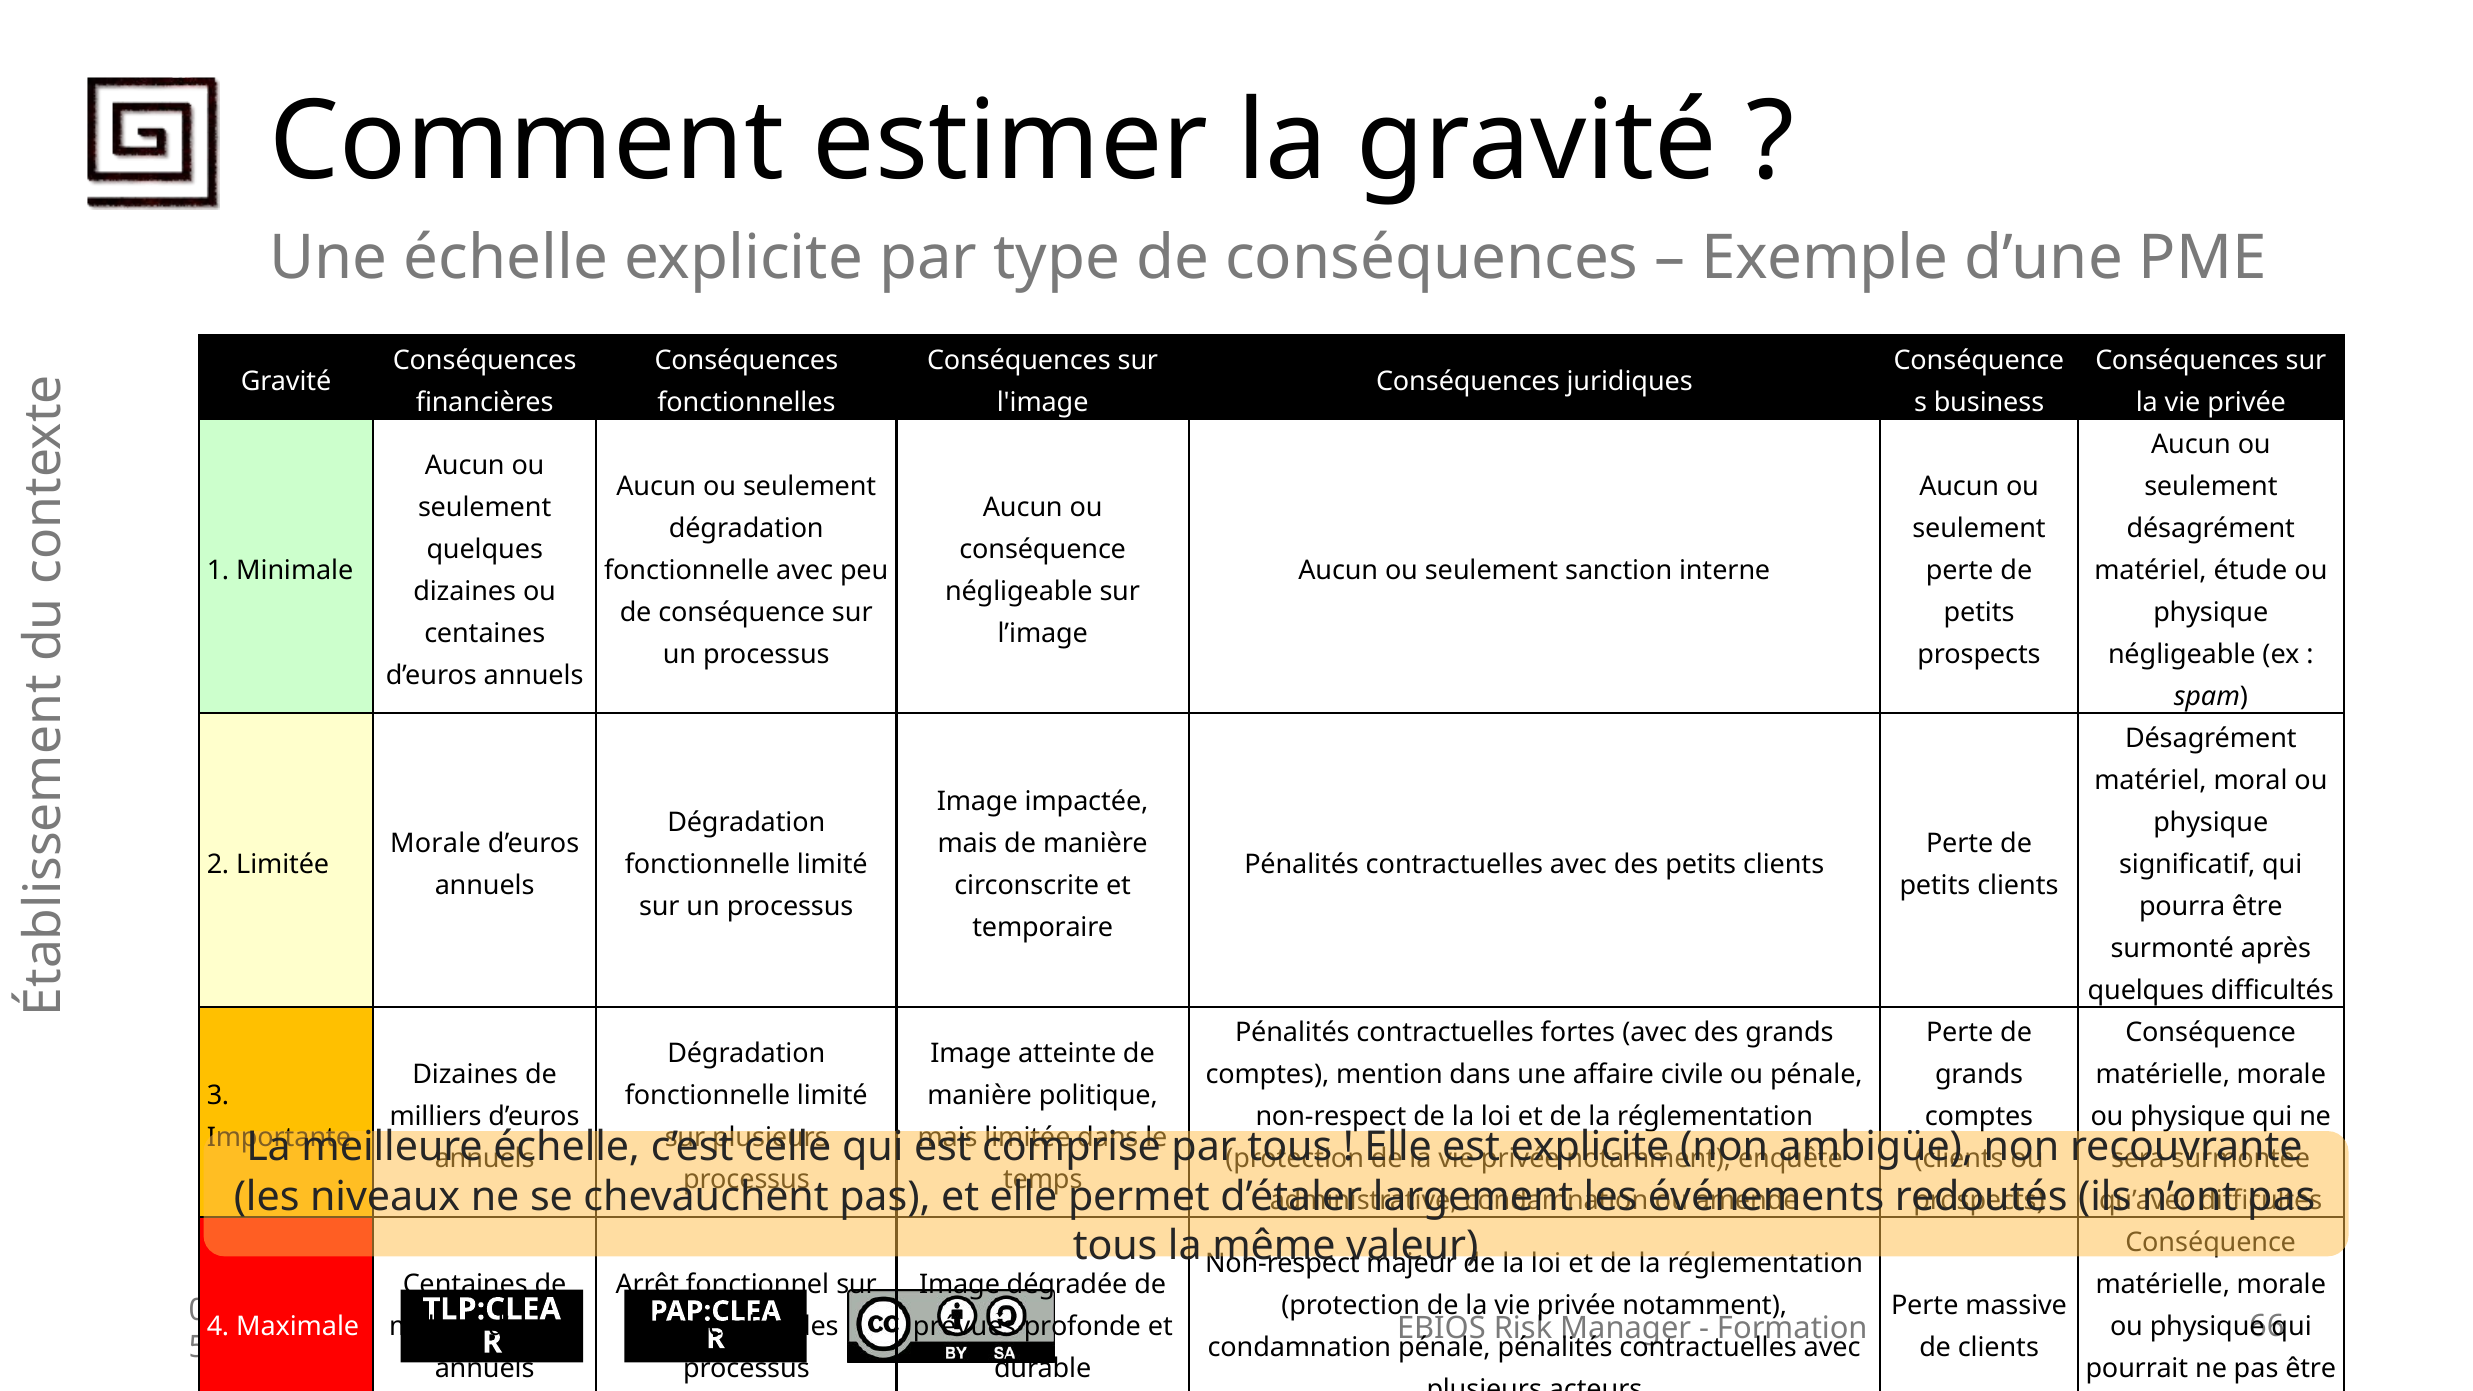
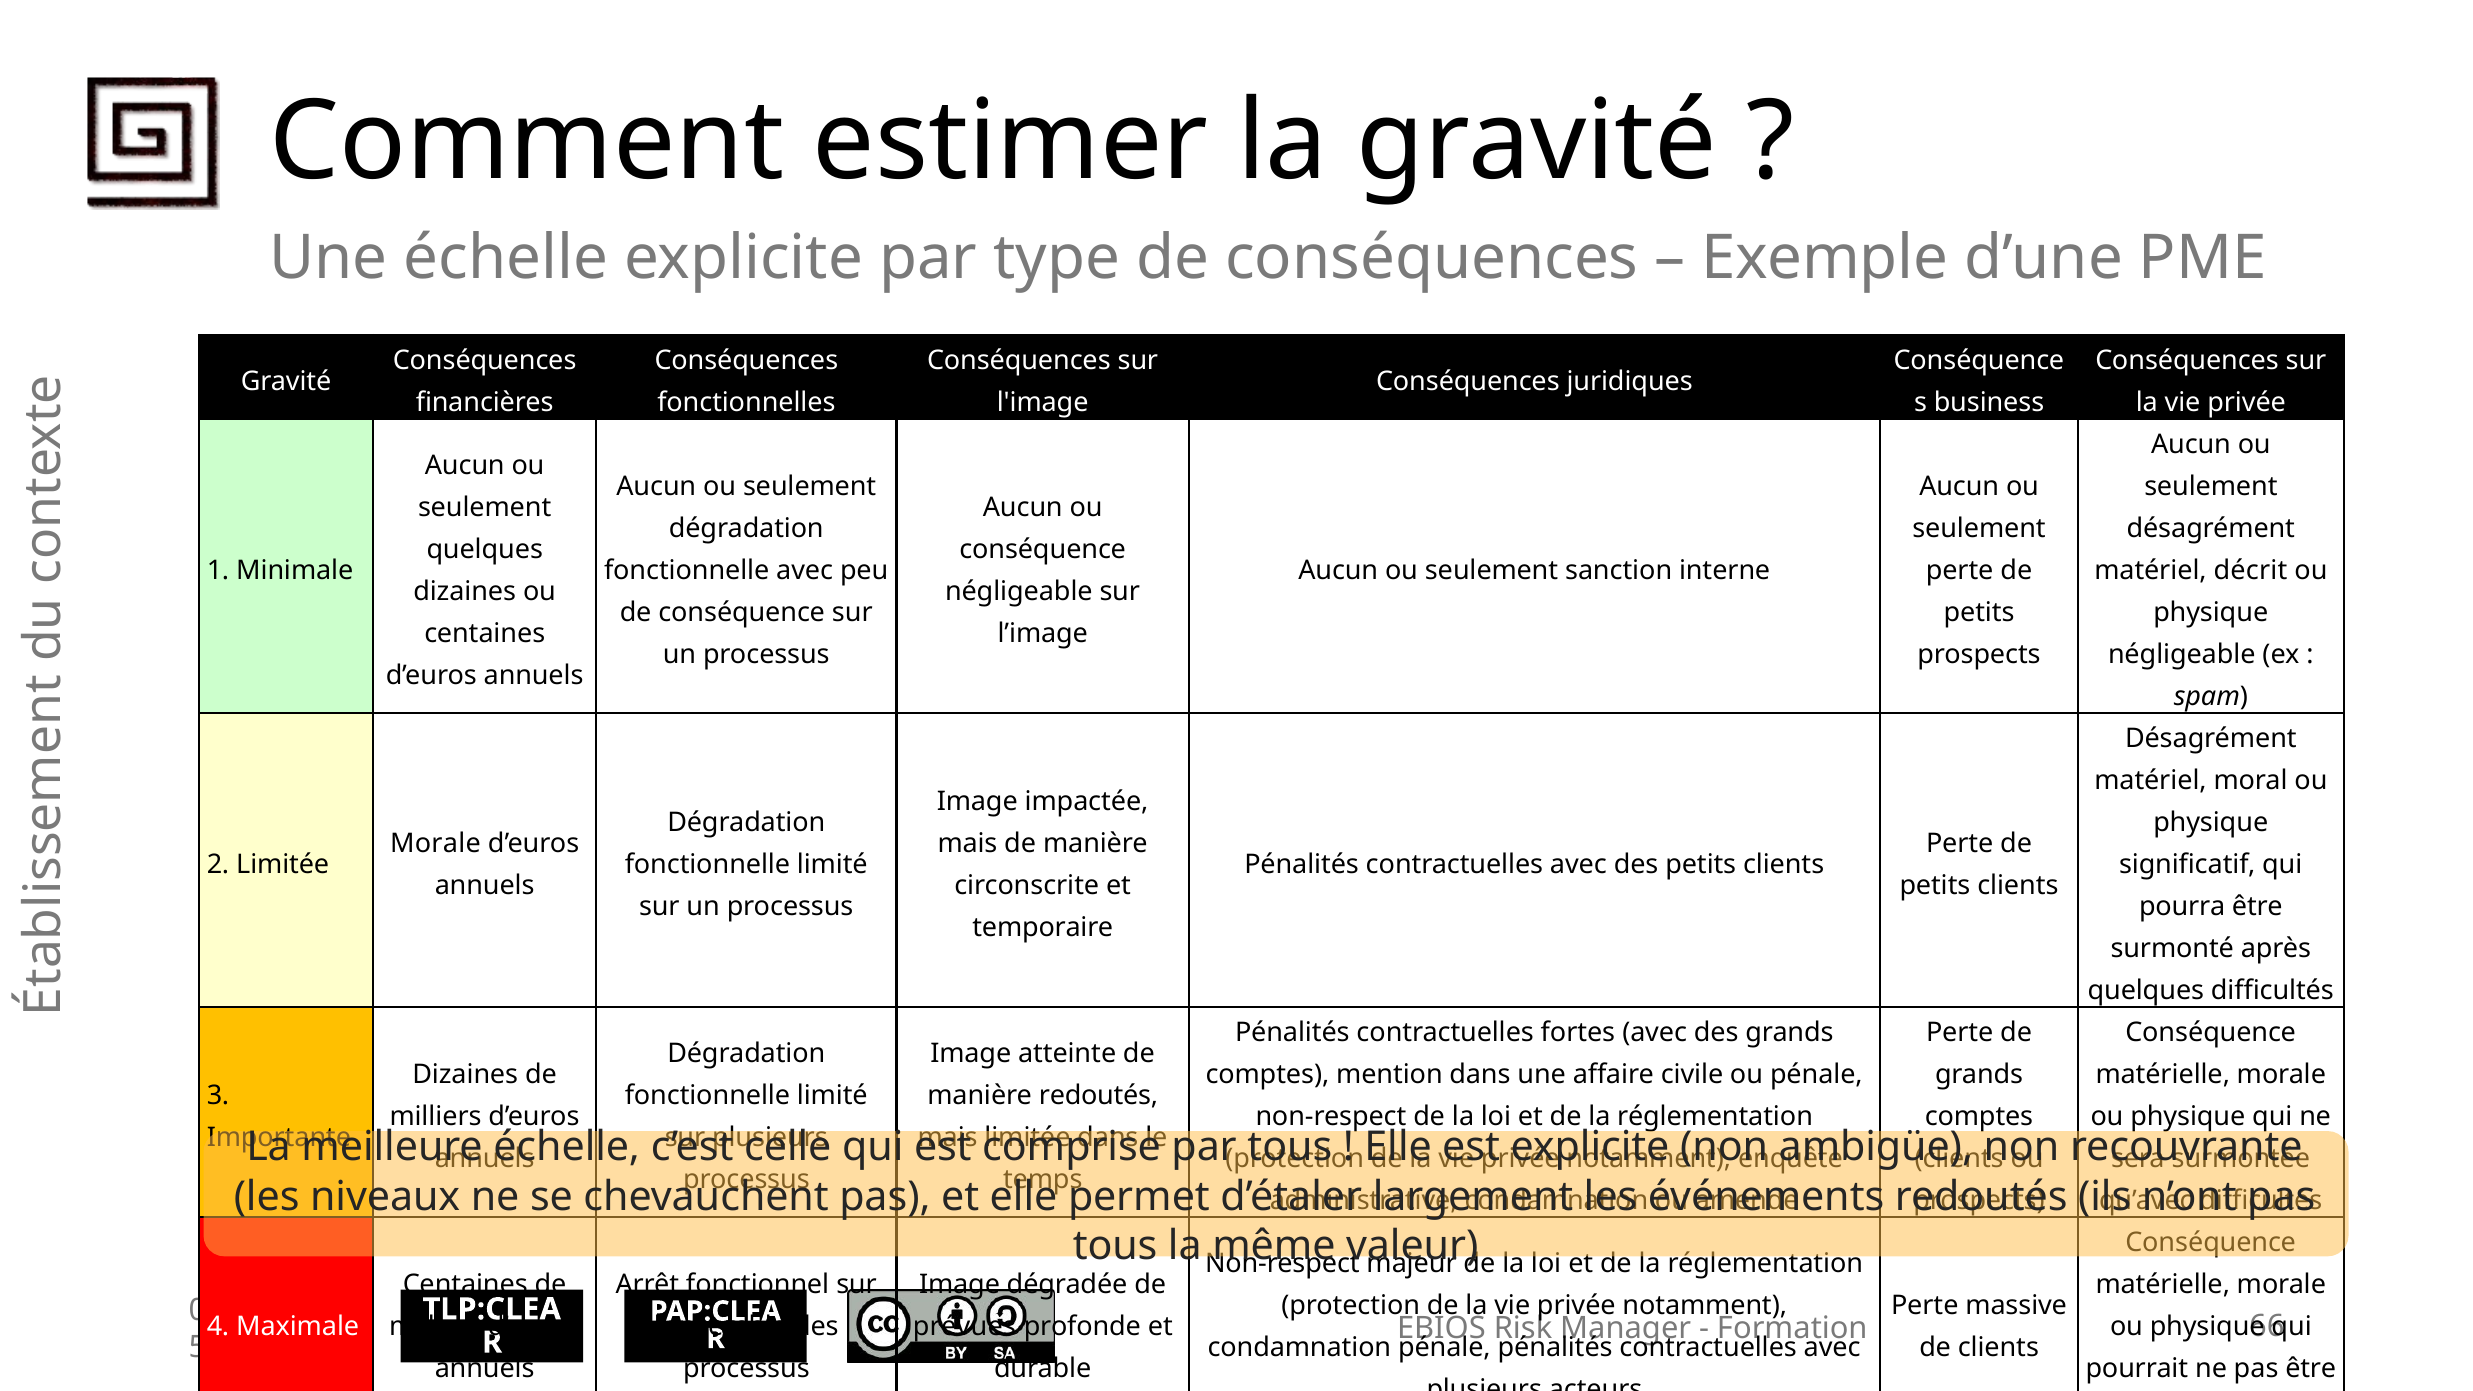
étude: étude -> décrit (2250, 570)
manière politique: politique -> redoutés (1098, 1095)
